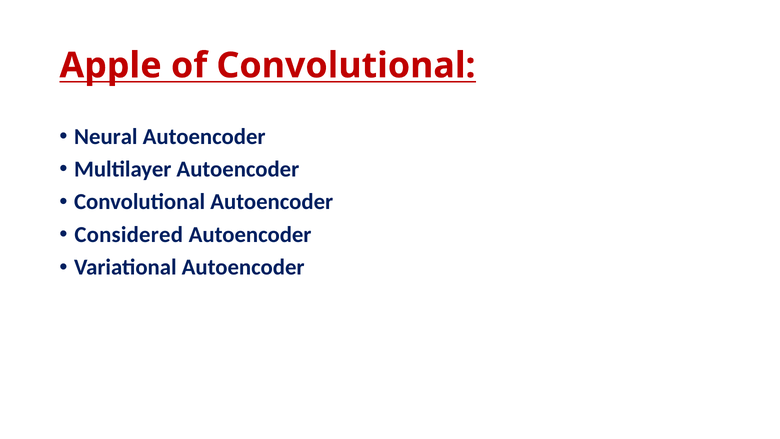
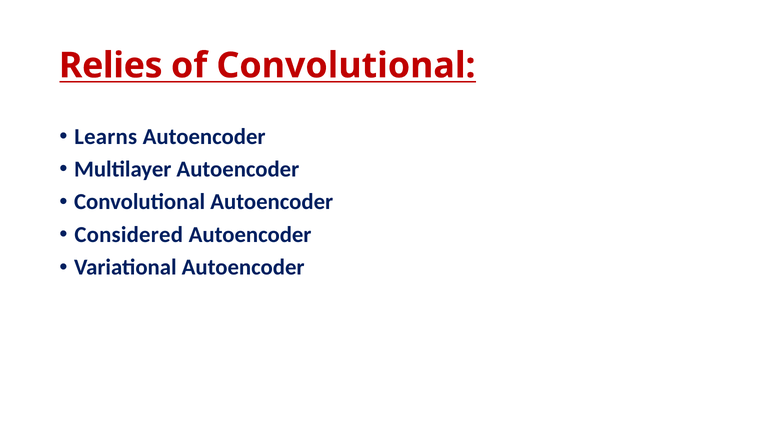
Apple: Apple -> Relies (111, 66)
Neural: Neural -> Learns (106, 136)
